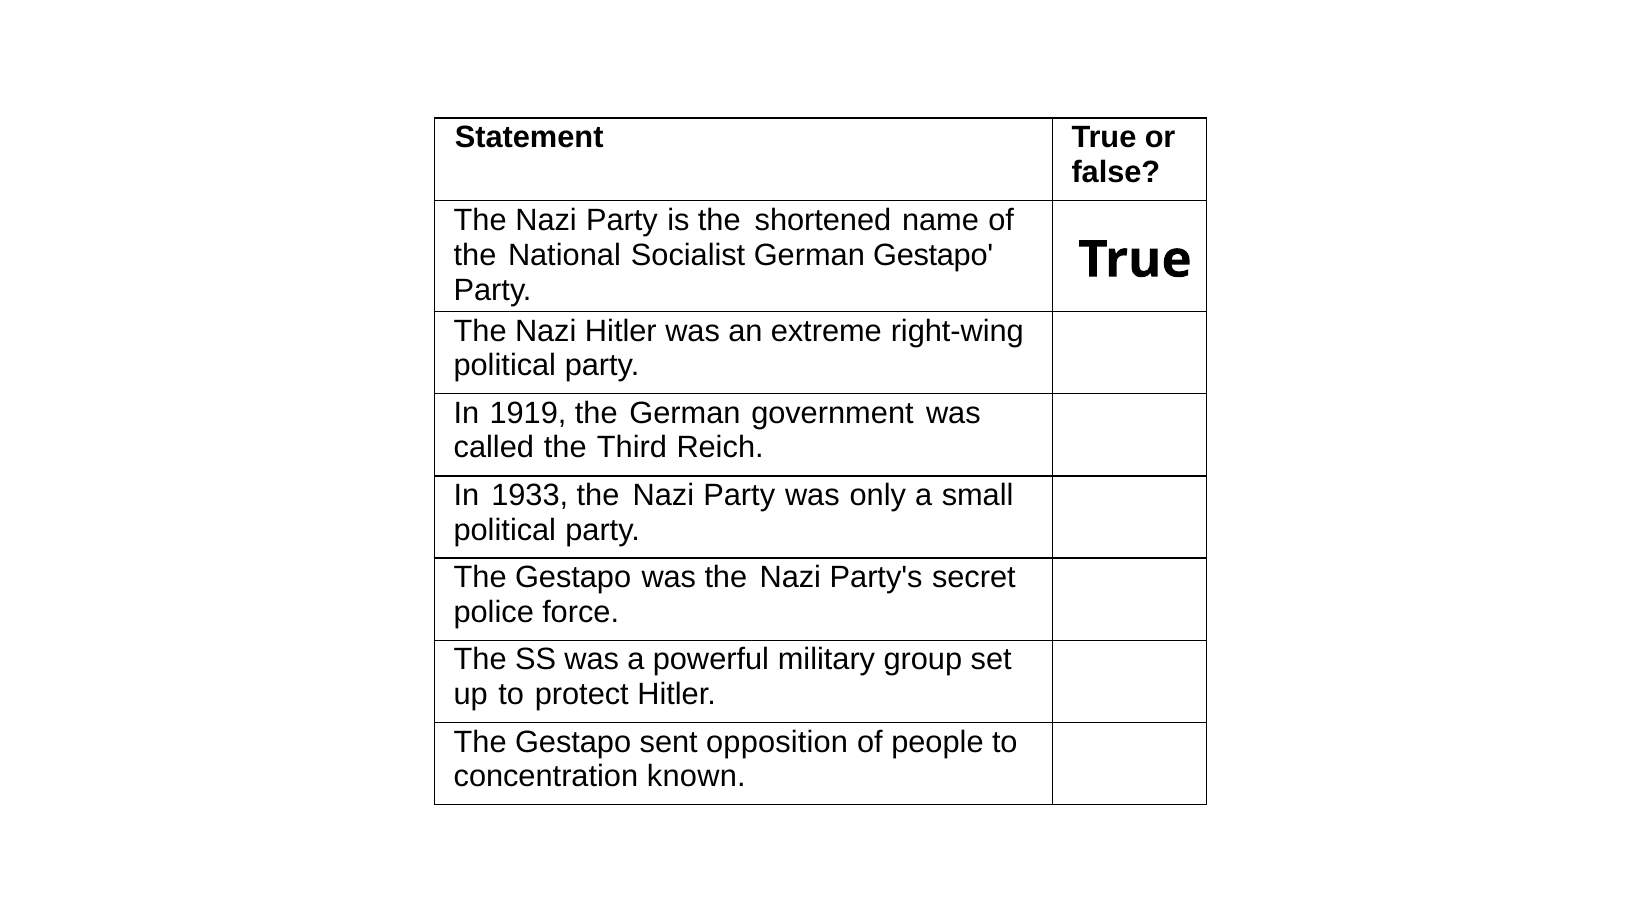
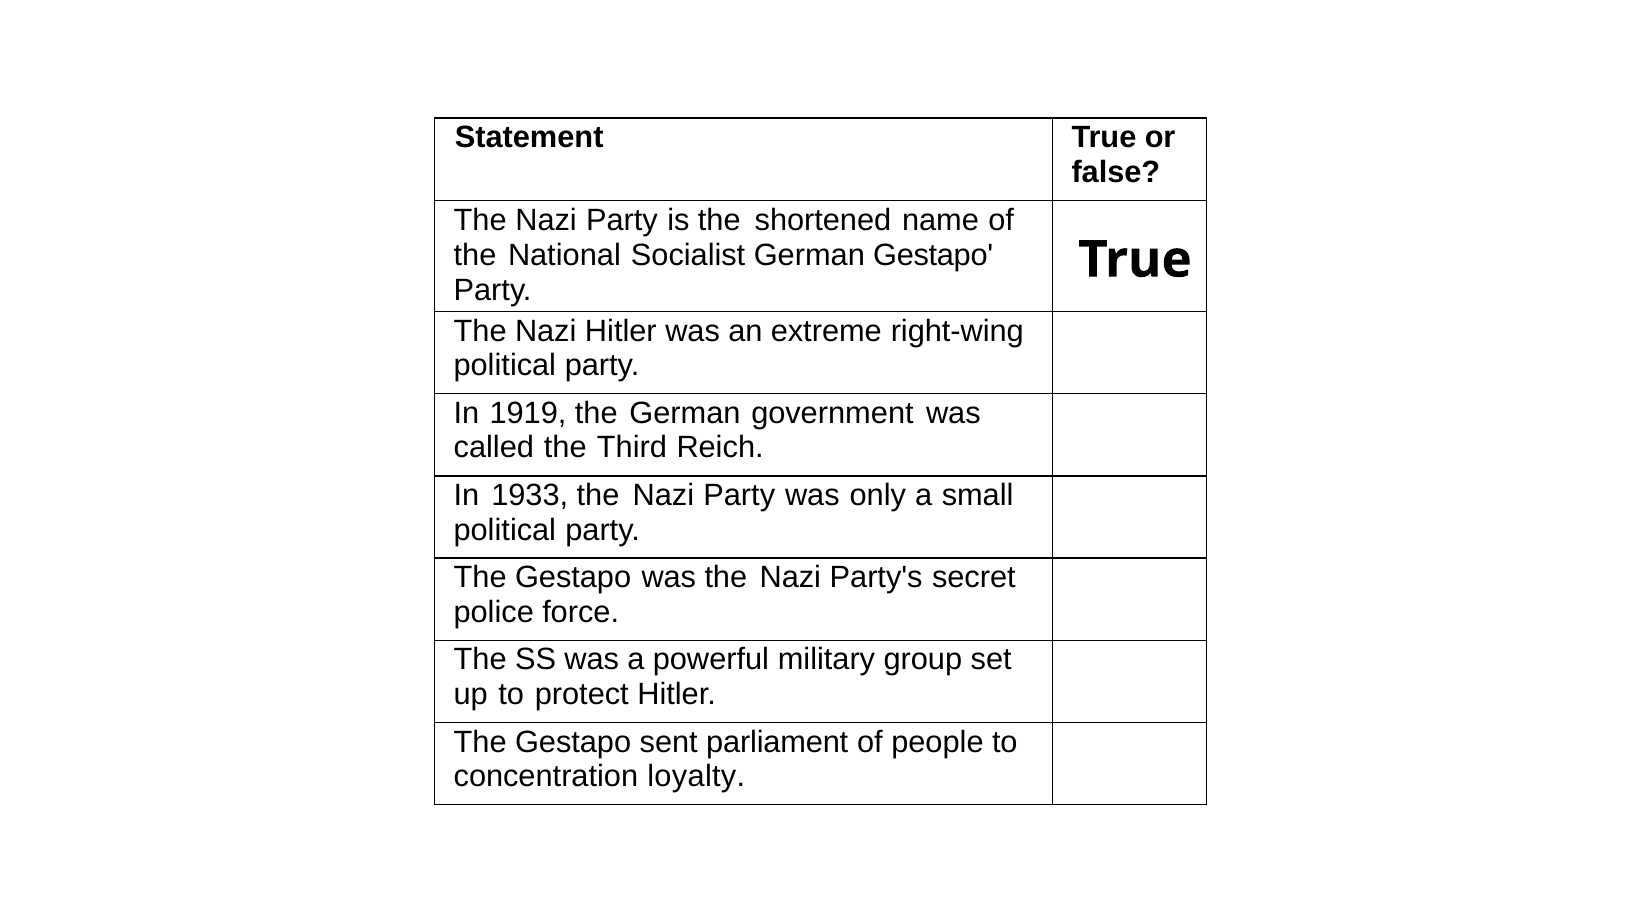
opposition: opposition -> parliament (777, 742)
known: known -> loyalty (696, 777)
